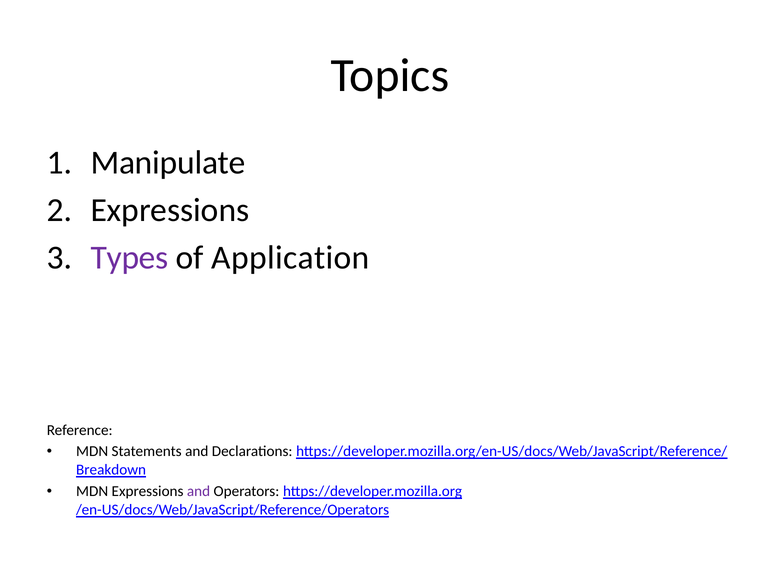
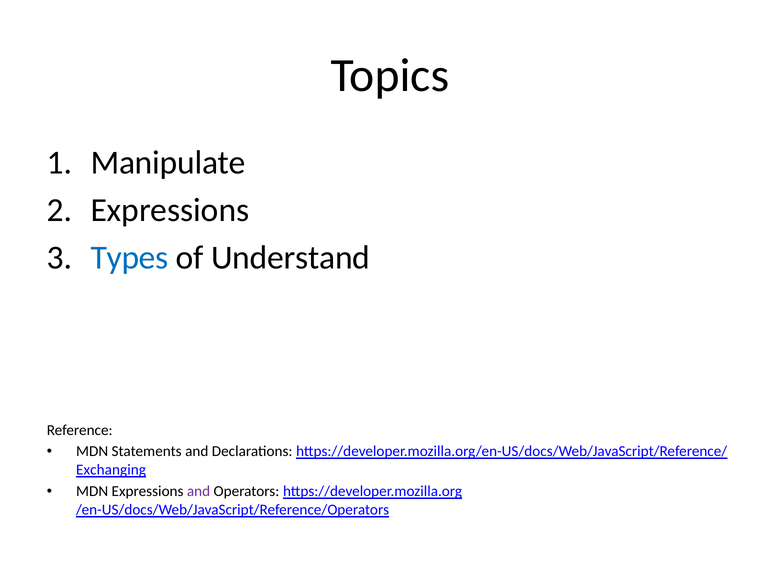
Types colour: purple -> blue (130, 257)
Application: Application -> Understand (291, 257)
Breakdown: Breakdown -> Exchanging (111, 470)
